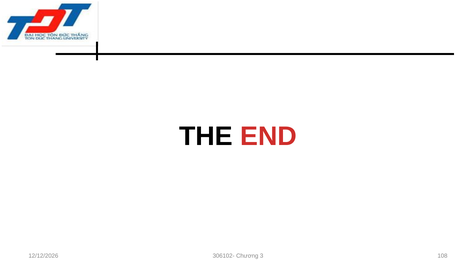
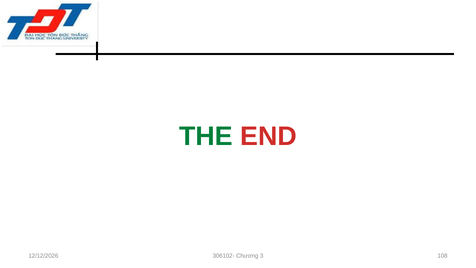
THE colour: black -> green (206, 136)
